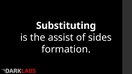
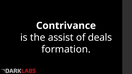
Substituting: Substituting -> Contrivance (66, 26)
sides: sides -> deals (100, 38)
